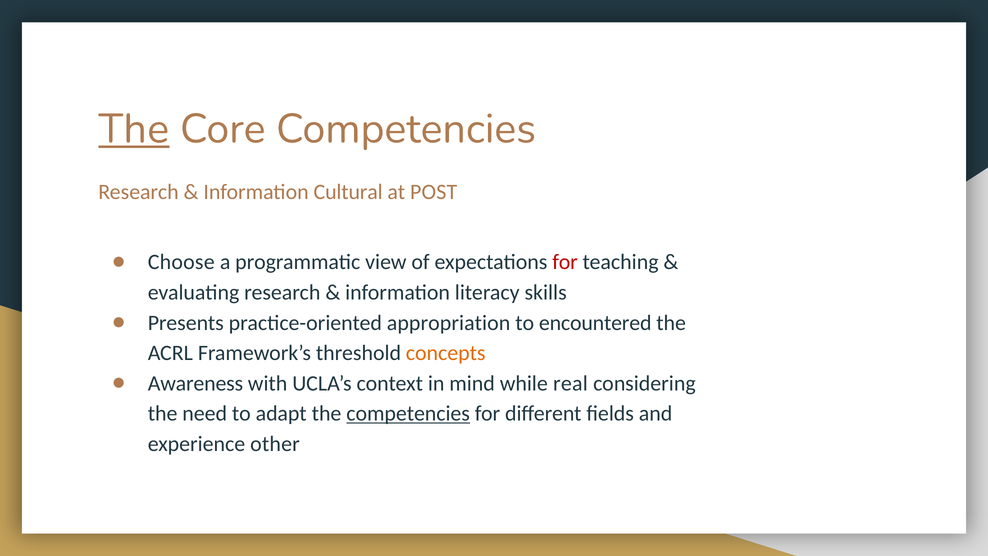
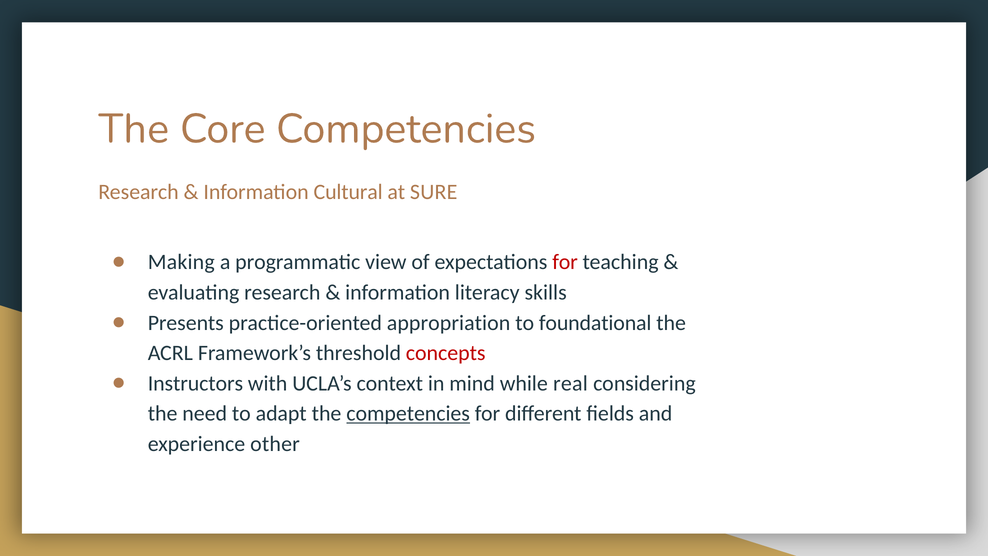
The underline: present -> none (134, 129)
POST: POST -> SURE (434, 192)
Choose: Choose -> Making (181, 262)
encountered: encountered -> foundational (595, 323)
concepts colour: orange -> red (446, 353)
Awareness: Awareness -> Instructors (195, 383)
